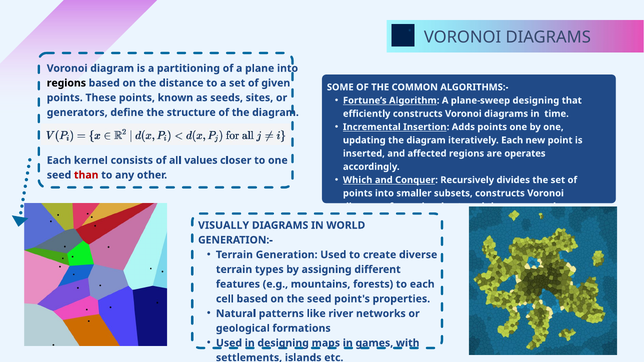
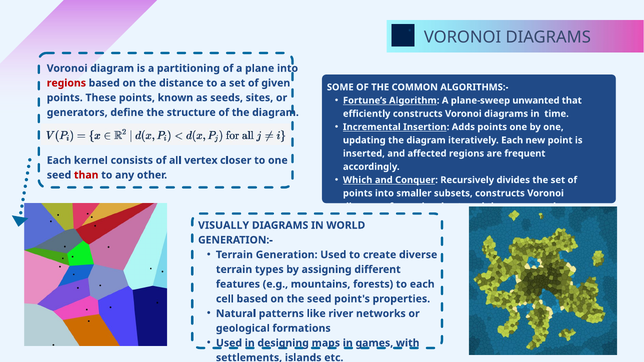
regions colour: black -> red (66, 83)
plane-sweep designing: designing -> unwanted (536, 101)
operates: operates -> frequent (525, 154)
values: values -> vertex (201, 160)
